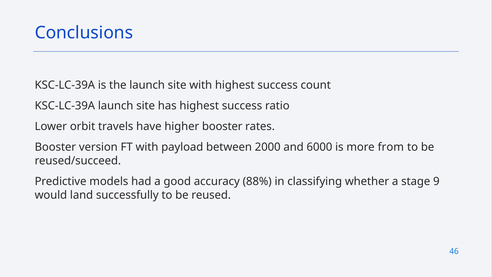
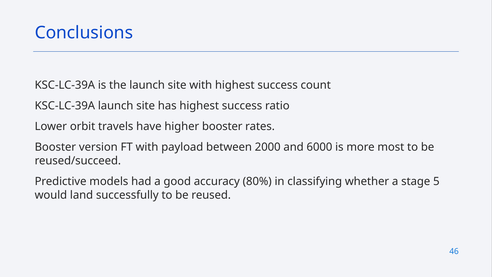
from: from -> most (391, 147)
88%: 88% -> 80% (257, 181)
9: 9 -> 5 (436, 181)
